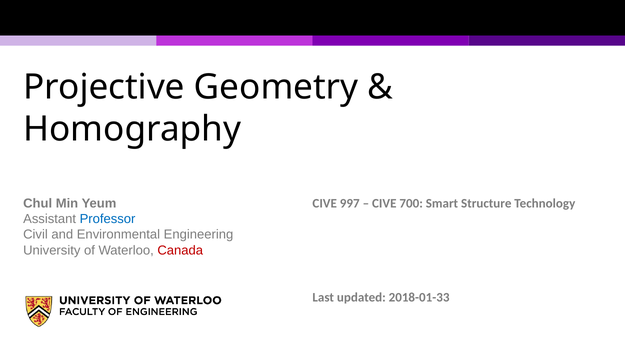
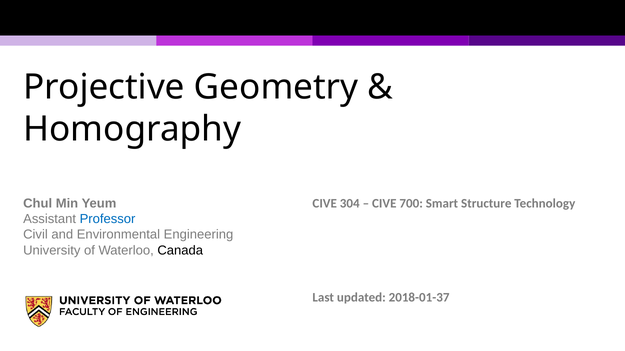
997: 997 -> 304 (350, 204)
Canada colour: red -> black (180, 251)
2018-01-33: 2018-01-33 -> 2018-01-37 (419, 298)
